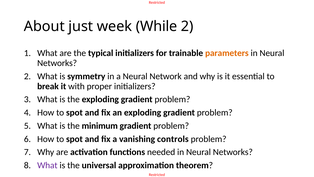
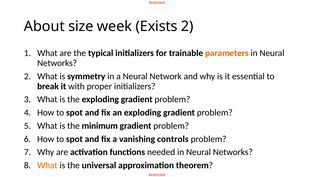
just: just -> size (81, 26)
While: While -> Exists (157, 26)
What colour: purple -> orange (47, 165)
